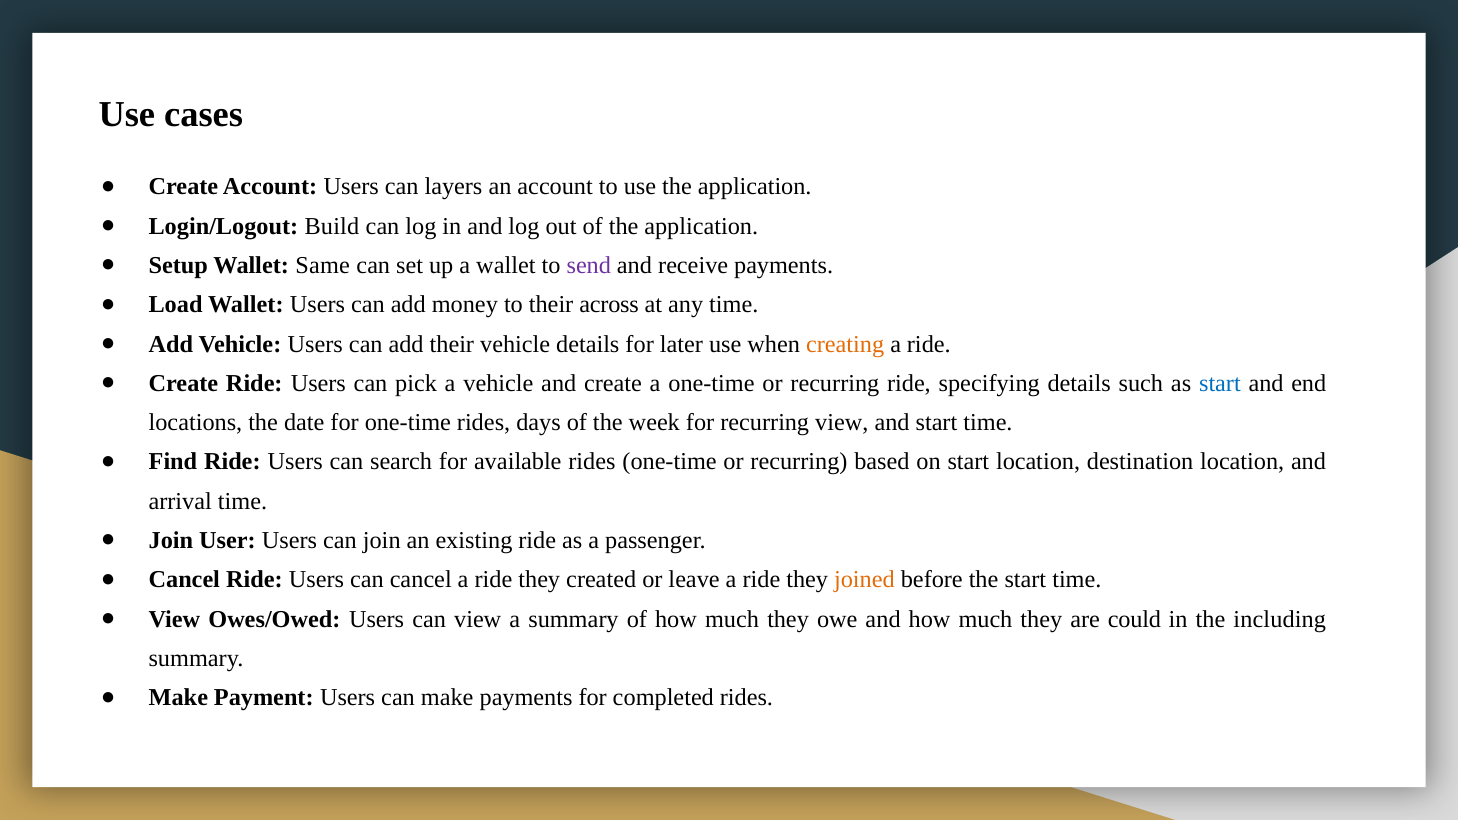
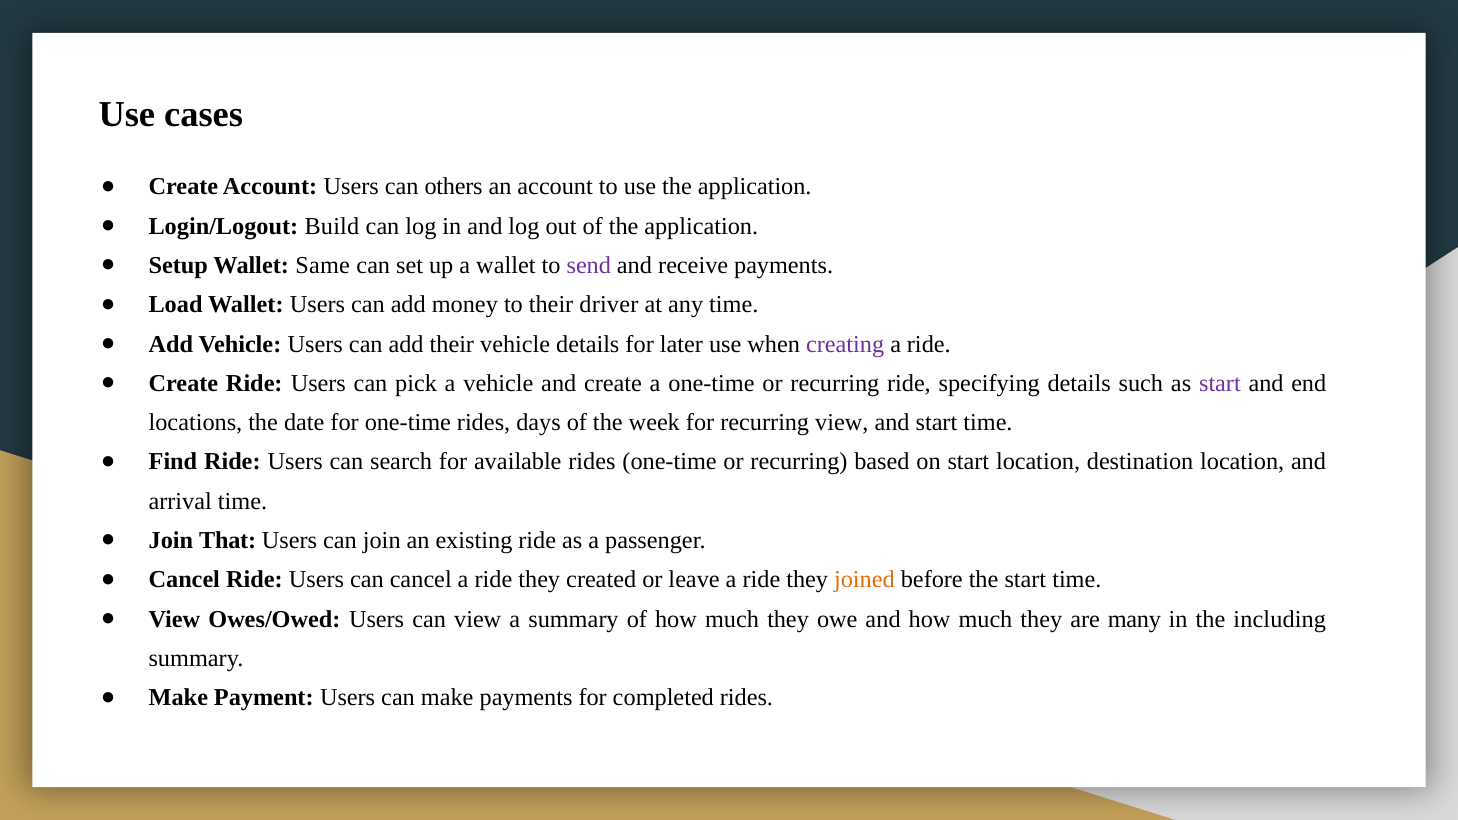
layers: layers -> others (454, 187)
across: across -> driver (609, 305)
creating colour: orange -> purple (845, 344)
start colour: blue -> purple (1220, 383)
User: User -> That (228, 541)
could: could -> many (1134, 619)
